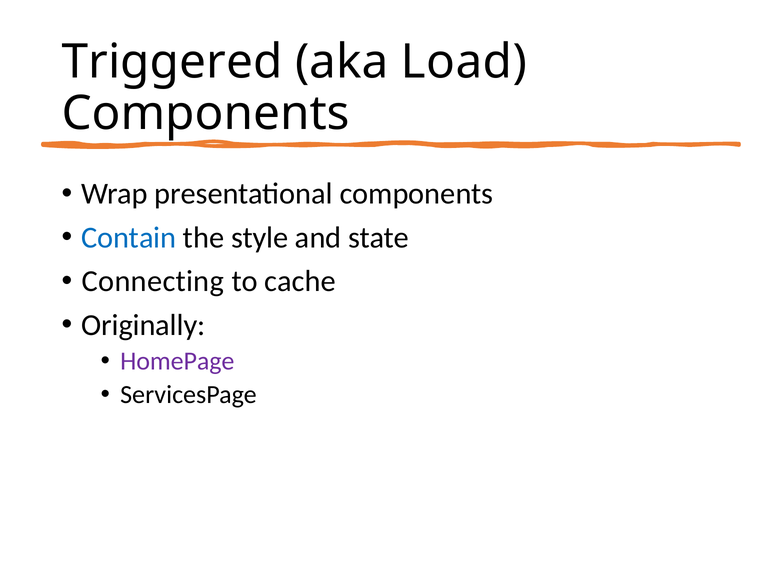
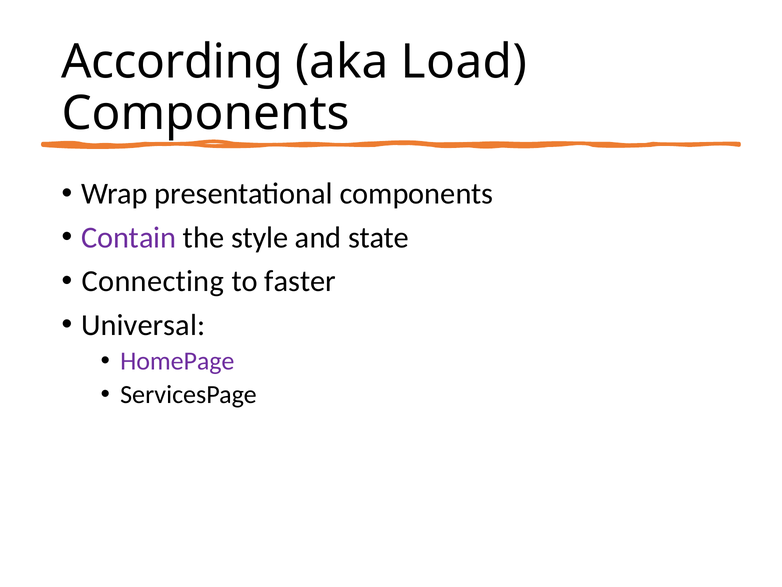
Triggered: Triggered -> According (172, 62)
Contain colour: blue -> purple (129, 237)
cache: cache -> faster (300, 281)
Originally: Originally -> Universal (143, 325)
